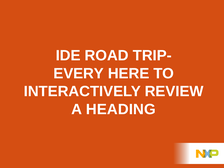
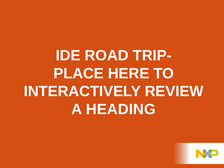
EVERY: EVERY -> PLACE (79, 73)
